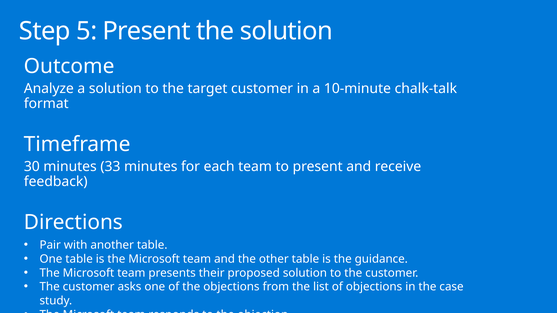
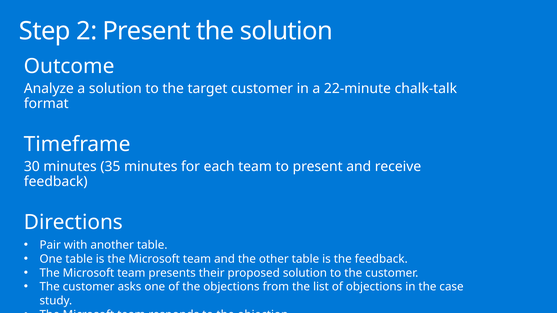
5: 5 -> 2 (87, 31)
10-minute: 10-minute -> 22-minute (357, 89)
33: 33 -> 35 (110, 167)
the guidance: guidance -> feedback (381, 259)
